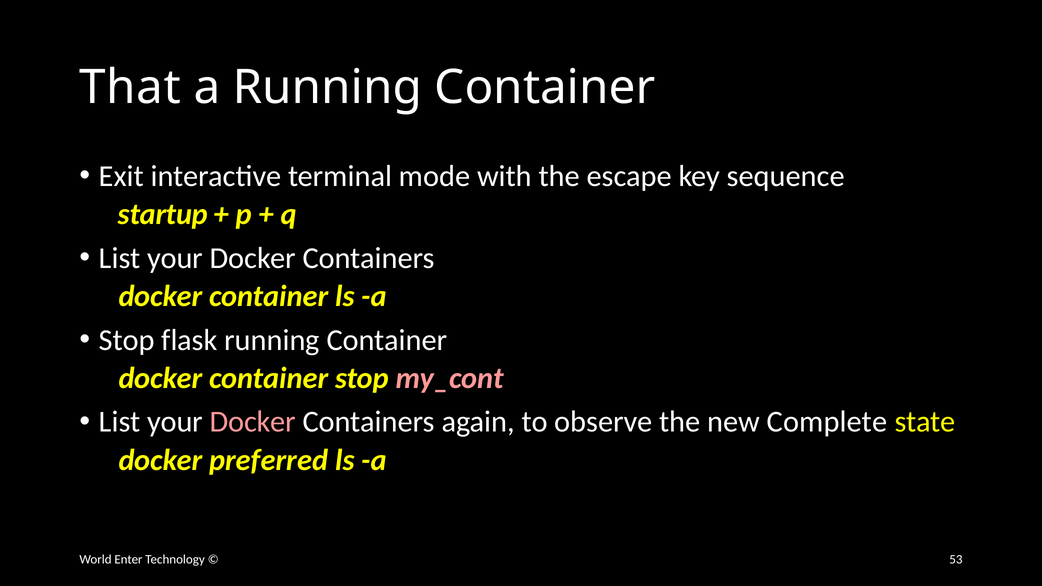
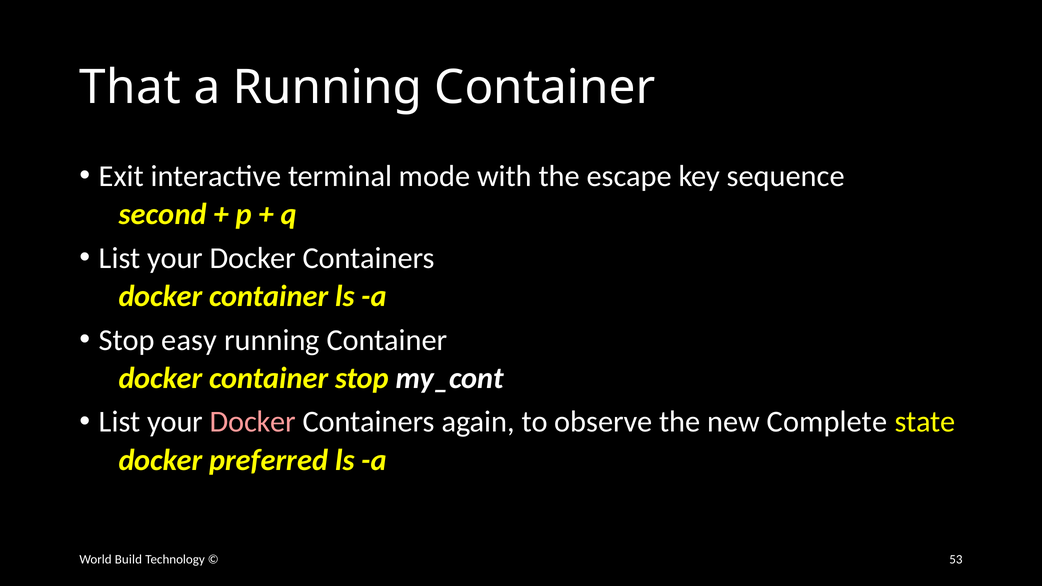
startup: startup -> second (163, 214)
flask: flask -> easy (189, 340)
my_cont colour: pink -> white (450, 378)
Enter: Enter -> Build (128, 560)
